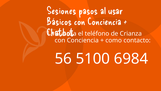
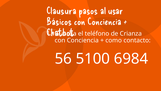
Sesiones: Sesiones -> Clausura (62, 11)
